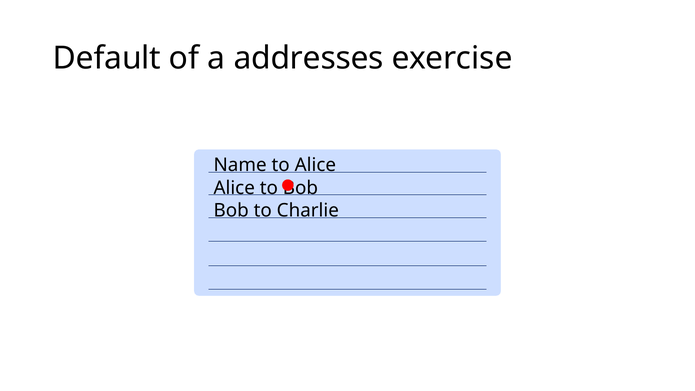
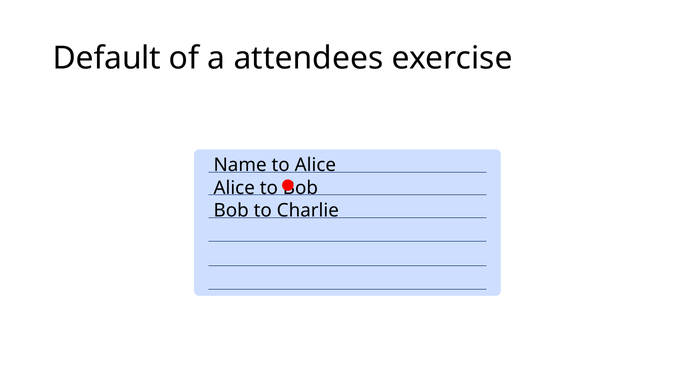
addresses: addresses -> attendees (308, 58)
